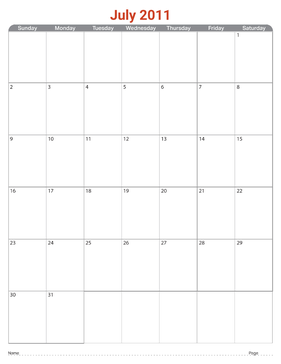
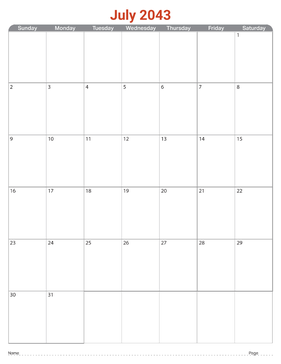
2011: 2011 -> 2043 (155, 15)
